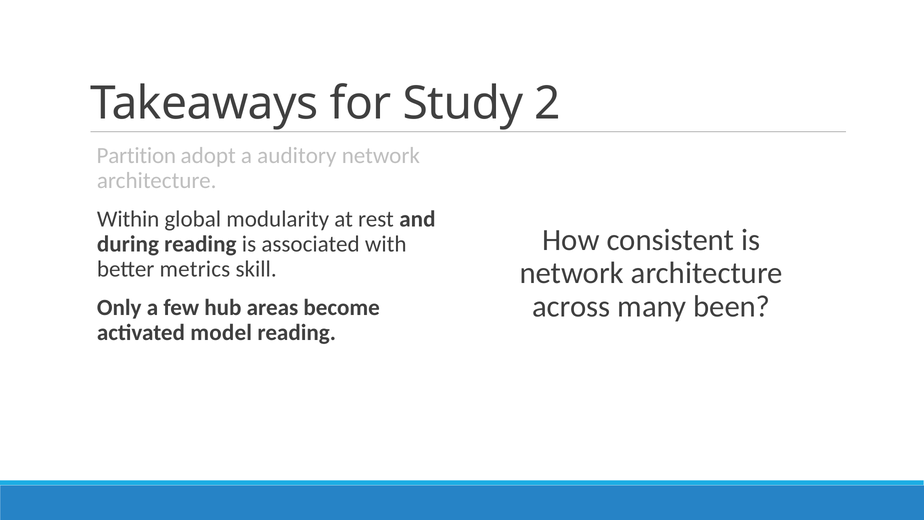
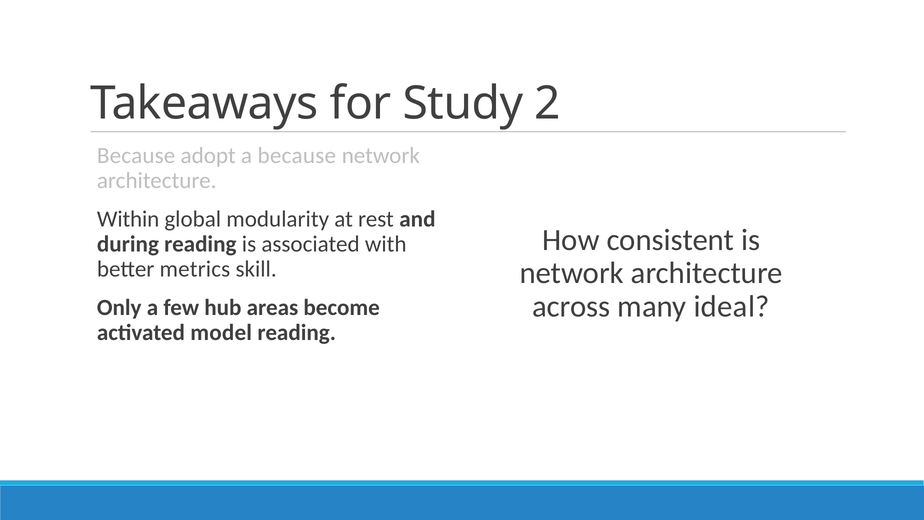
Partition: Partition -> Because (136, 156)
a auditory: auditory -> because (297, 156)
been: been -> ideal (732, 306)
